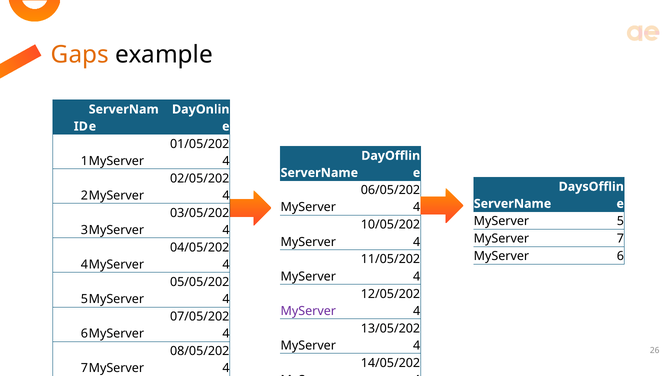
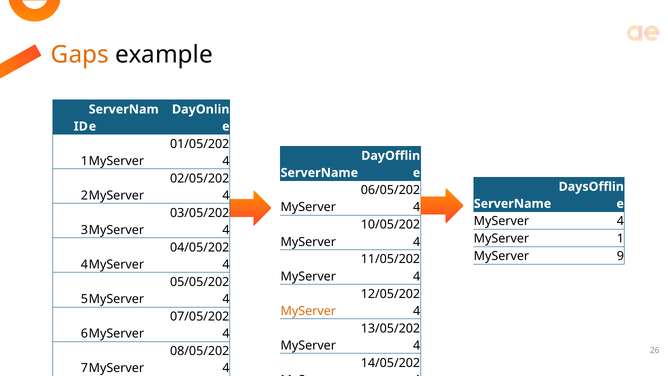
MyServer 5: 5 -> 4 (620, 221)
7: 7 -> 1 (620, 239)
6: 6 -> 9 (620, 256)
MyServer colour: purple -> orange (308, 311)
